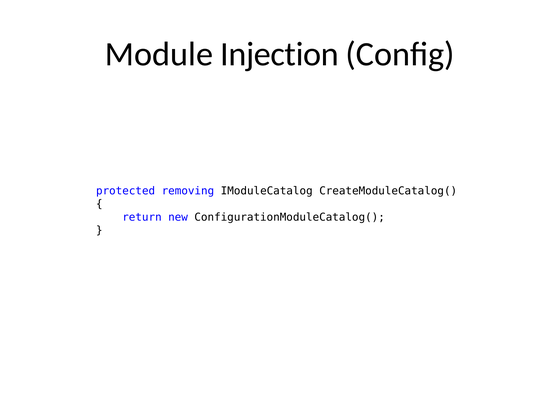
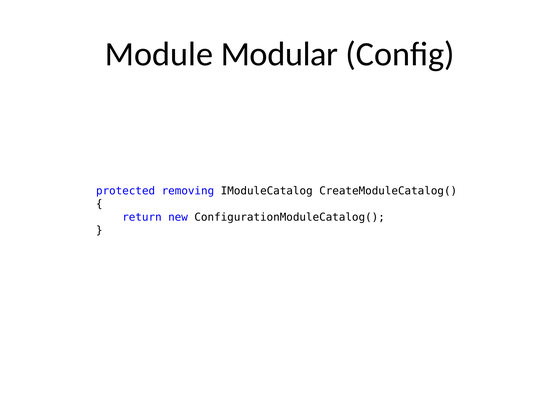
Injection: Injection -> Modular (279, 54)
